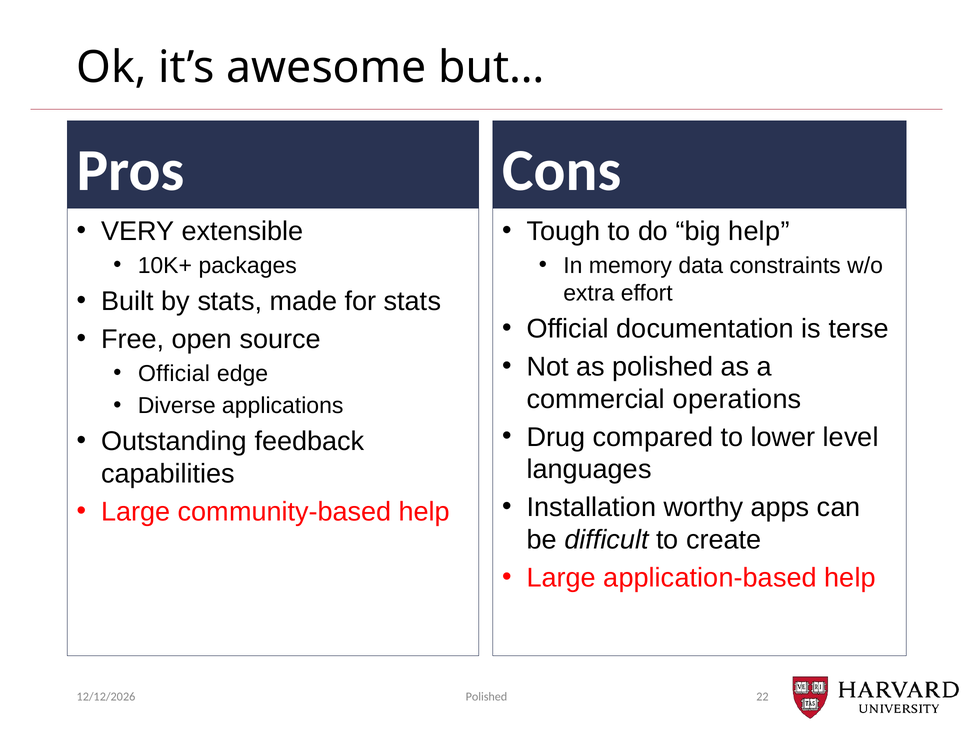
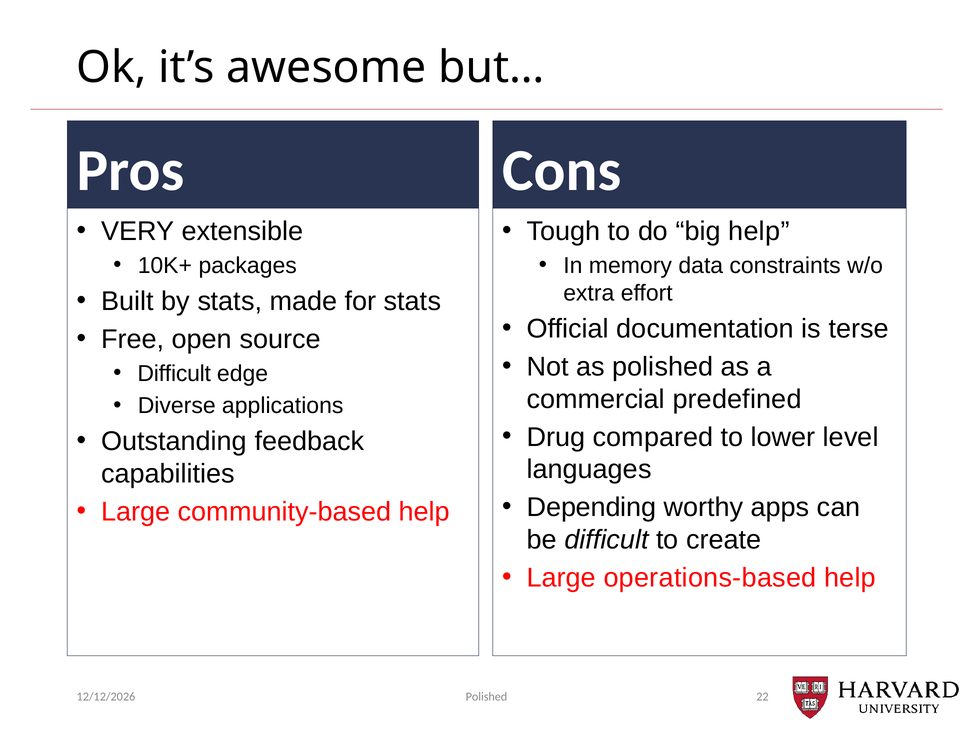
Official: Official -> Difficult (174, 373)
operations: operations -> predefined (737, 399)
Installation: Installation -> Depending (592, 507)
application-based: application-based -> operations-based (710, 578)
